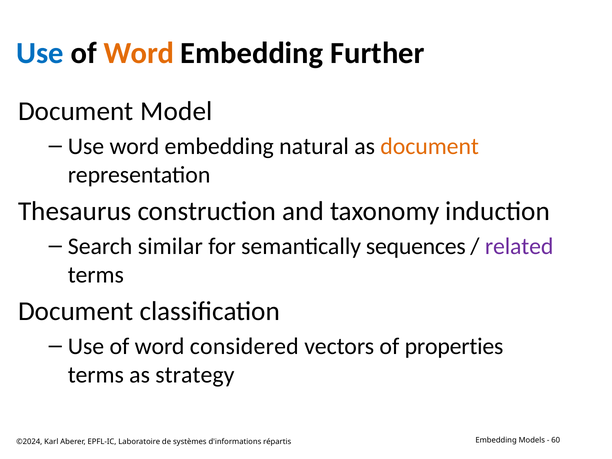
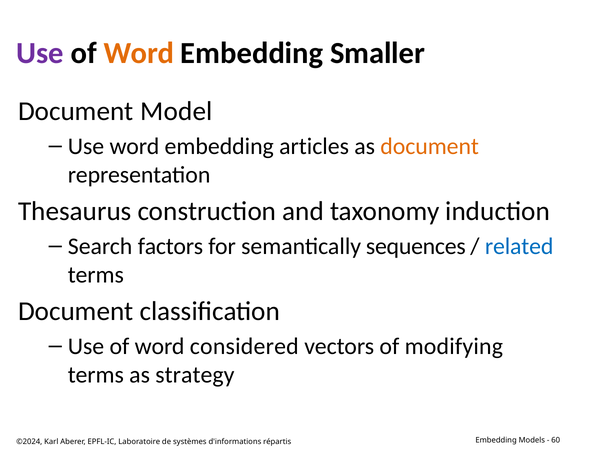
Use colour: blue -> purple (40, 53)
Further: Further -> Smaller (377, 53)
natural: natural -> articles (314, 146)
similar: similar -> factors (170, 246)
related colour: purple -> blue (519, 246)
properties: properties -> modifying (454, 346)
